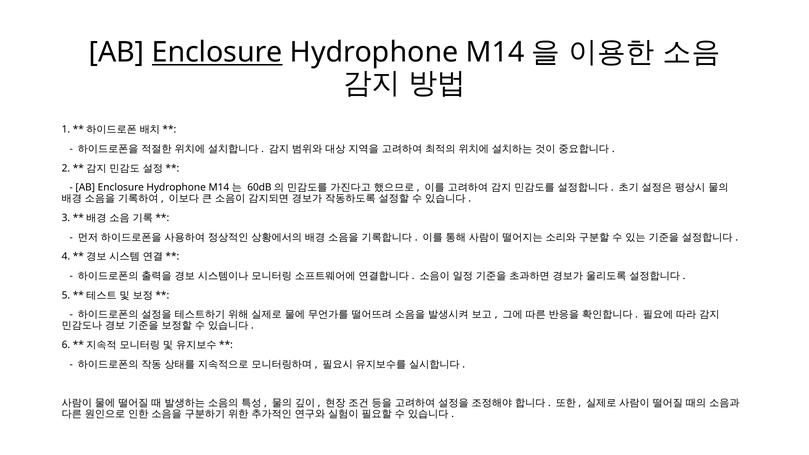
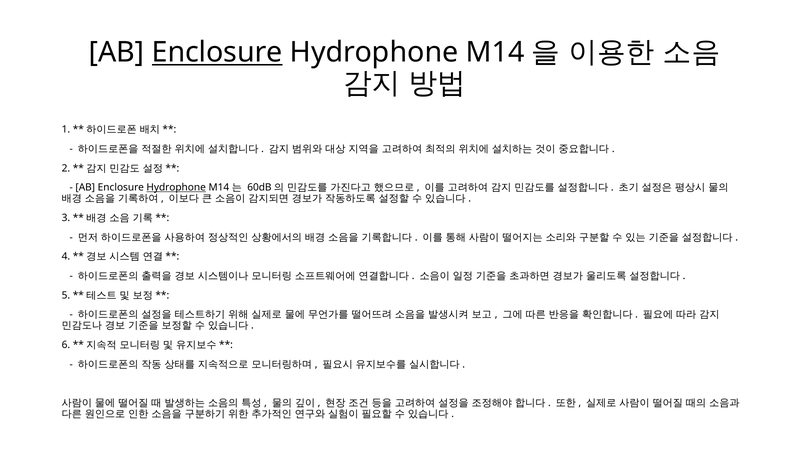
Hydrophone underline: none -> present (176, 188)
